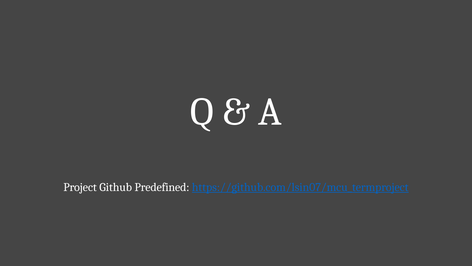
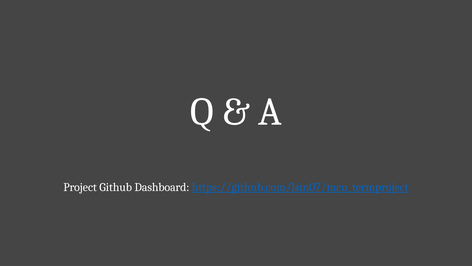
Predefined: Predefined -> Dashboard (162, 187)
